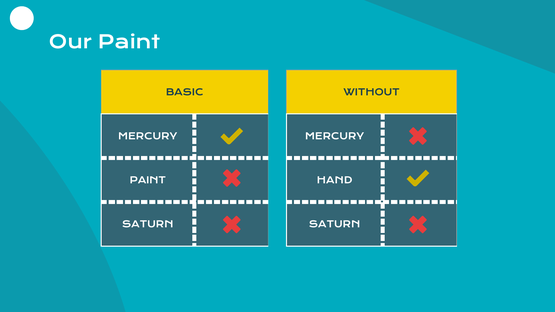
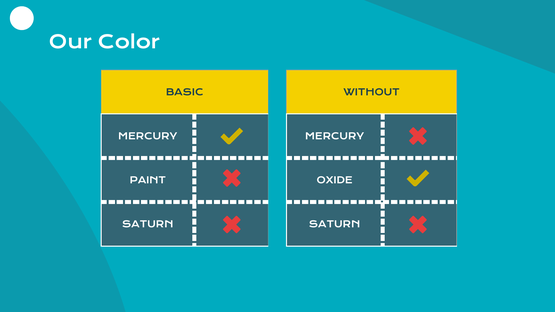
Our Paint: Paint -> Color (129, 42)
HAND: HAND -> OXIDE (335, 180)
